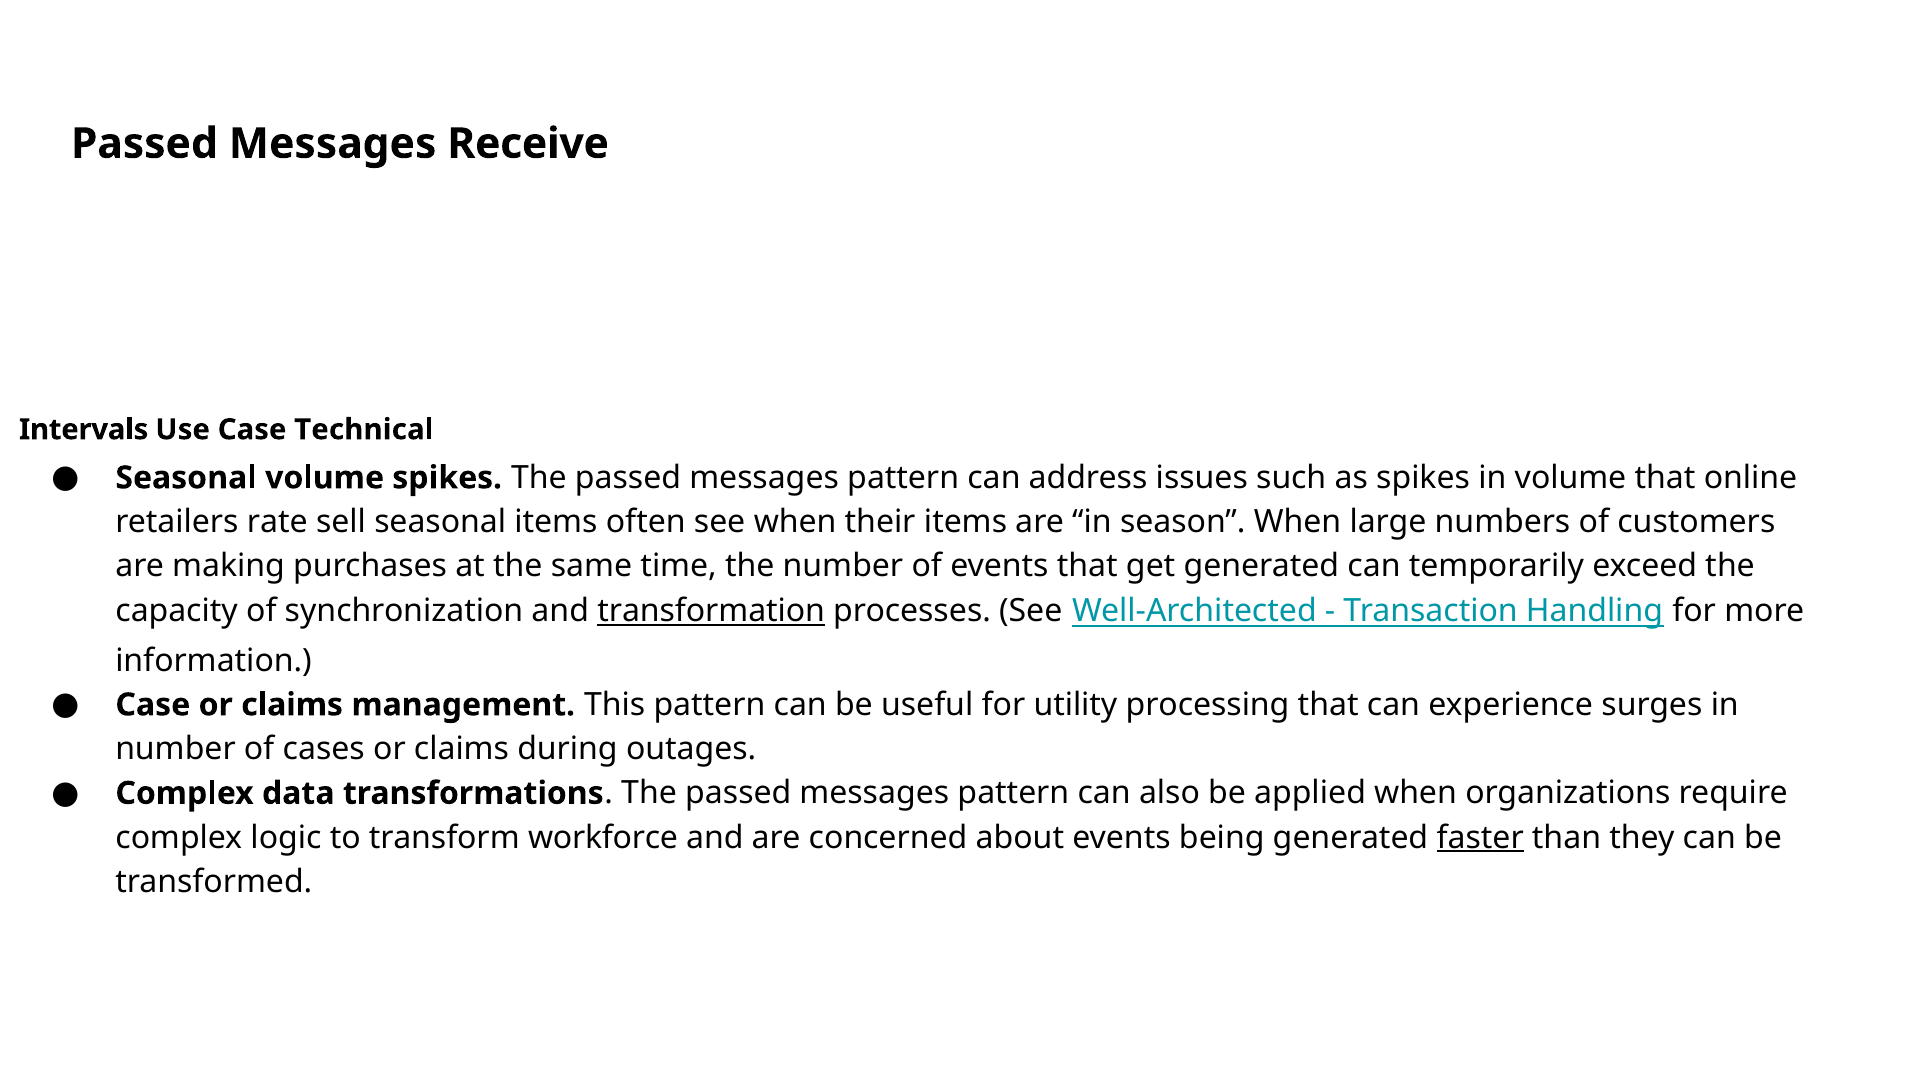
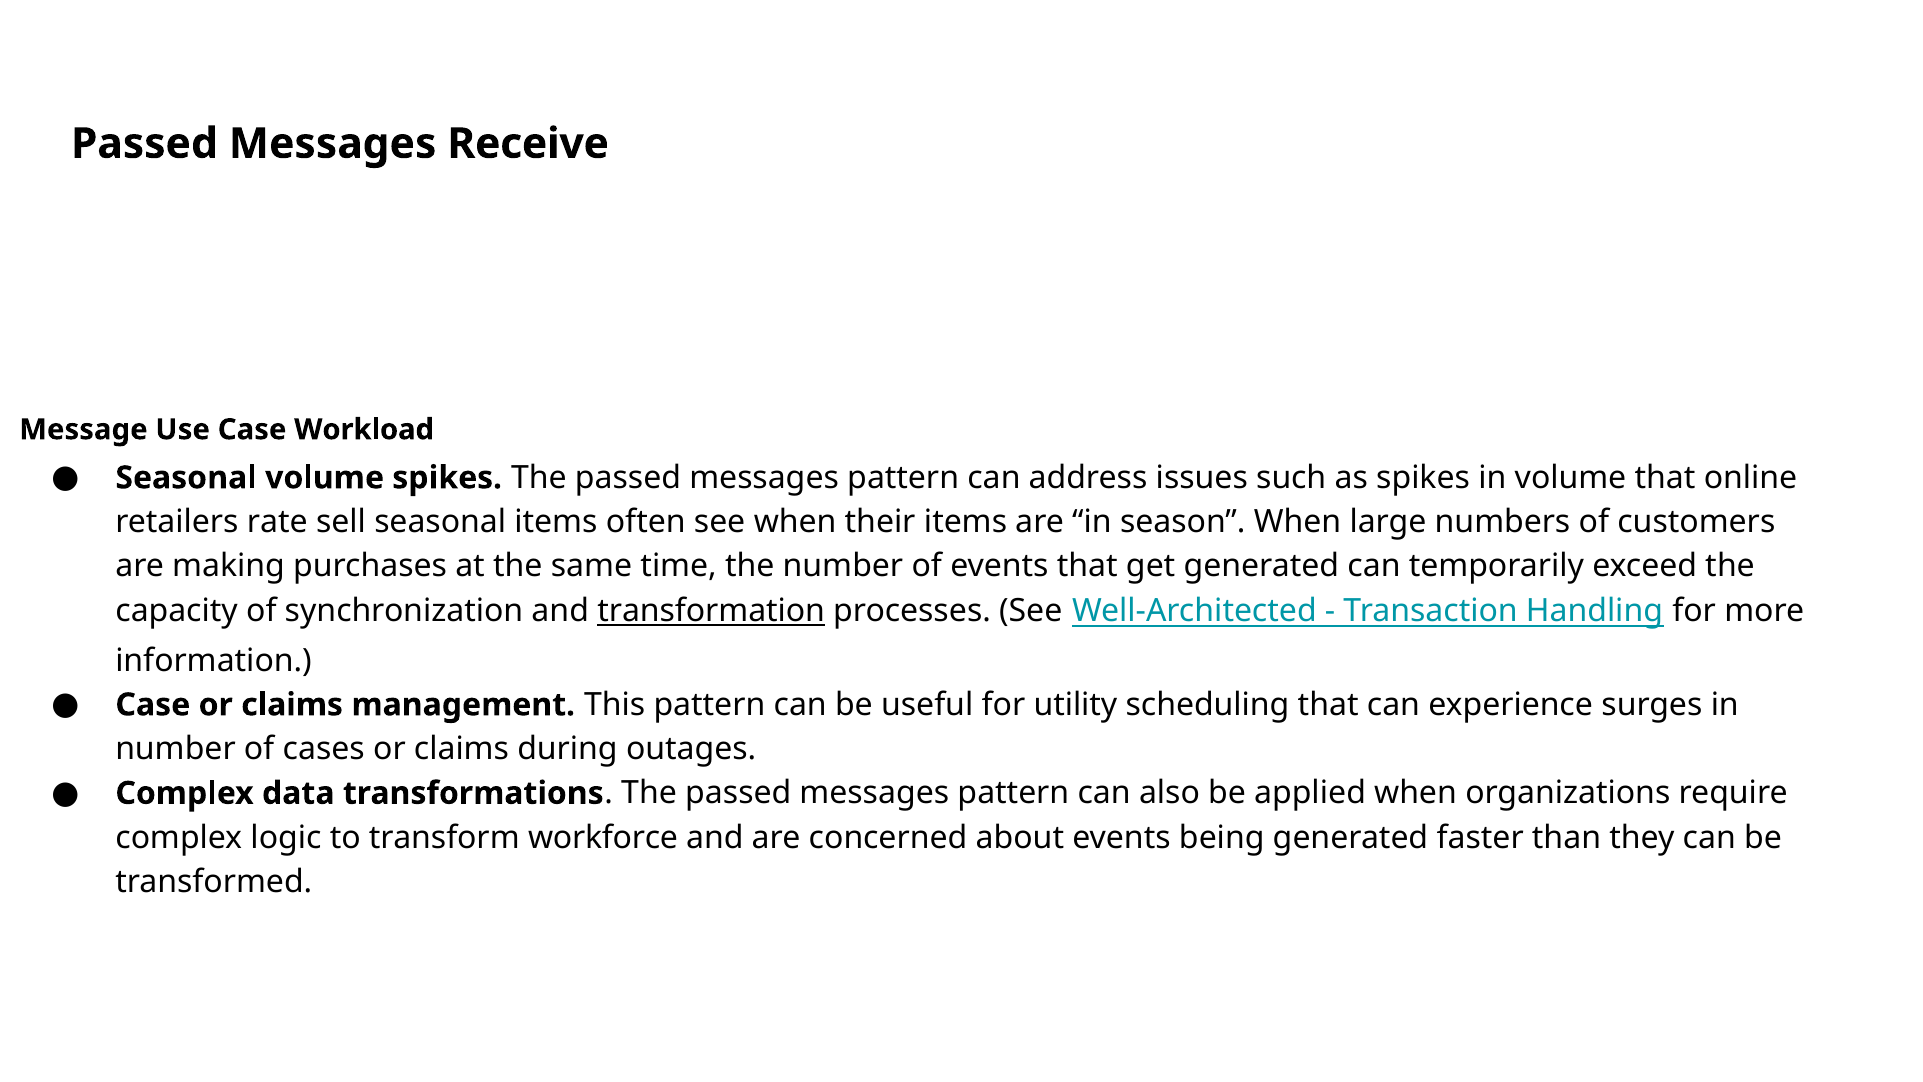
Intervals: Intervals -> Message (83, 429)
Technical: Technical -> Workload (364, 429)
processing: processing -> scheduling (1208, 705)
faster underline: present -> none (1480, 837)
